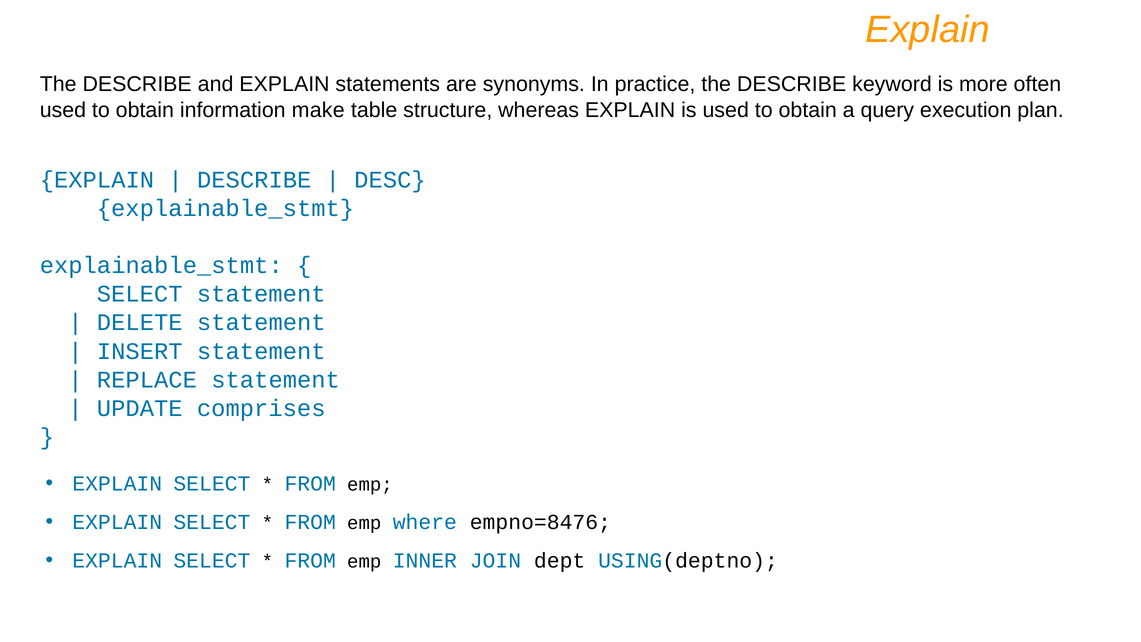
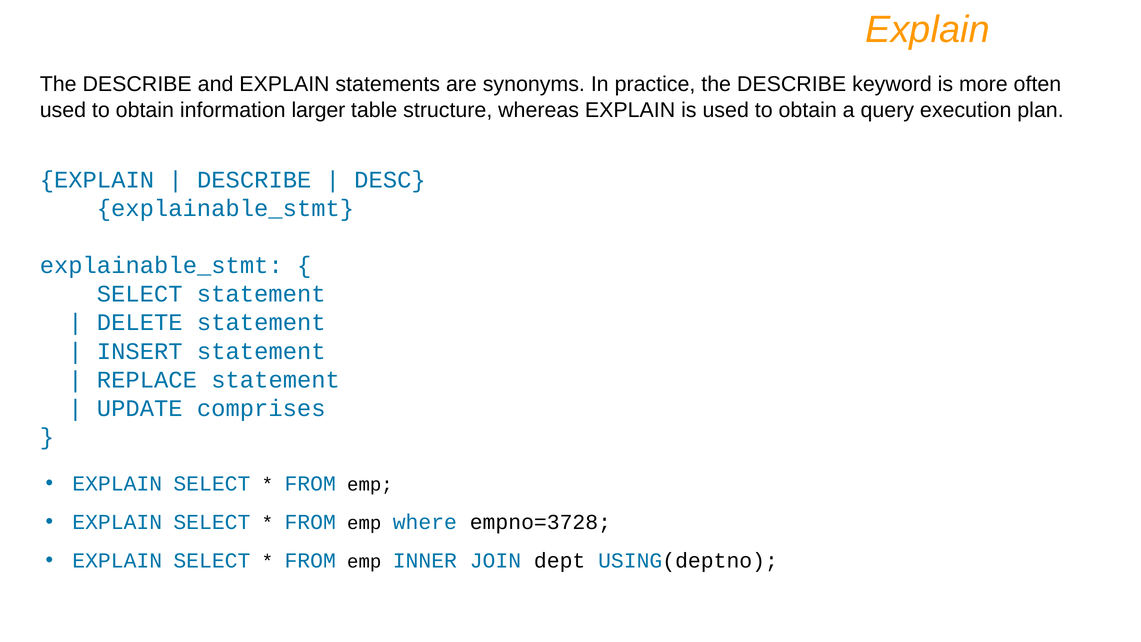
make: make -> larger (318, 110)
empno=8476: empno=8476 -> empno=3728 (540, 522)
